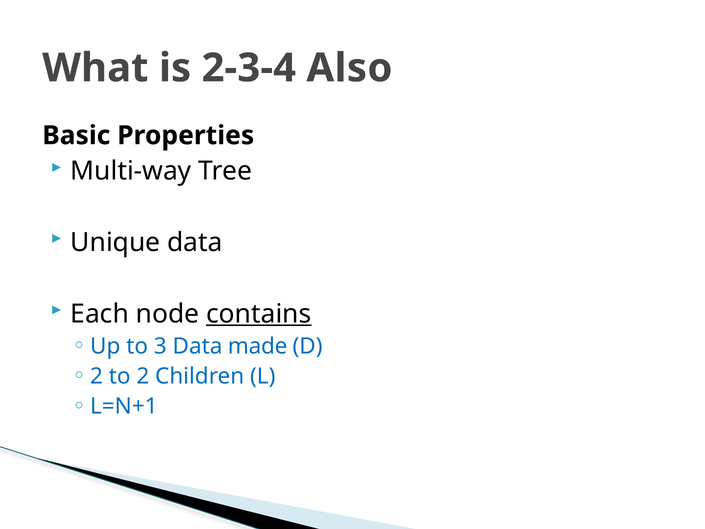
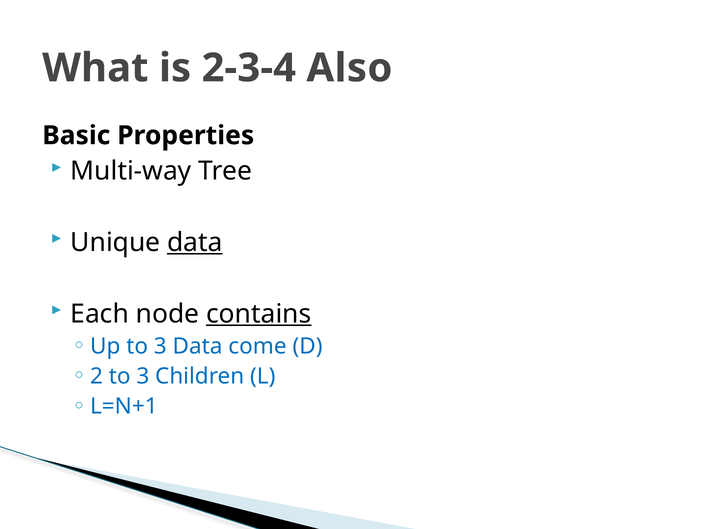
data underline: none -> present (195, 242)
made: made -> come (257, 346)
2 to 2: 2 -> 3 (143, 376)
